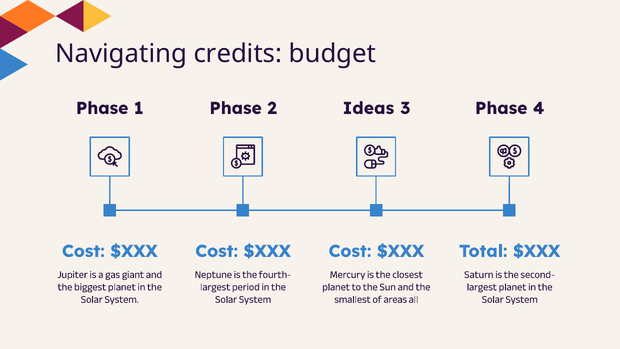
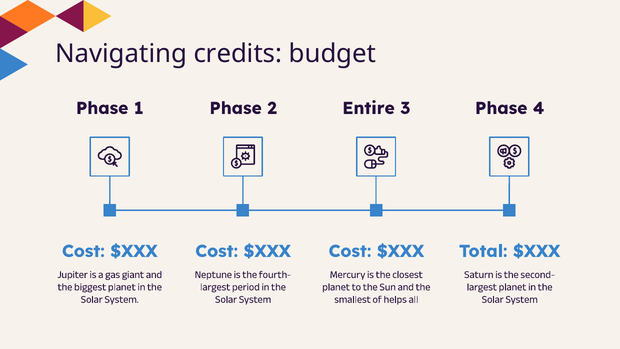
Ideas: Ideas -> Entire (369, 108)
areas: areas -> helps (395, 299)
